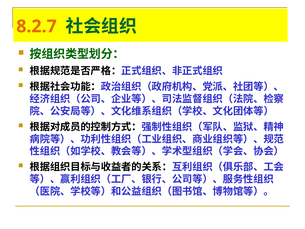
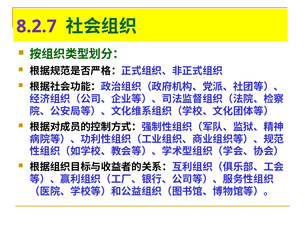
8.2.7 colour: orange -> purple (37, 26)
